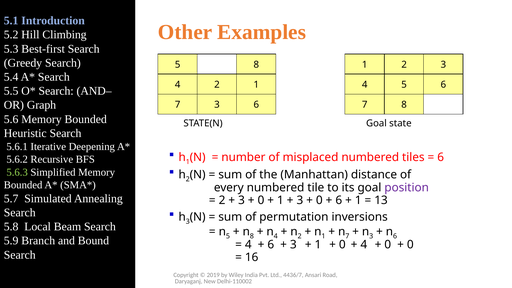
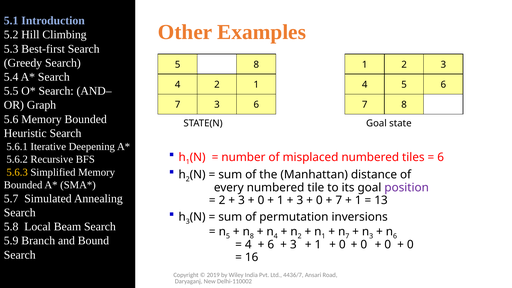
5.6.3 colour: light green -> yellow (17, 172)
6: 6 -> 7 (339, 200)
4: 4 -> 0 (364, 245)
